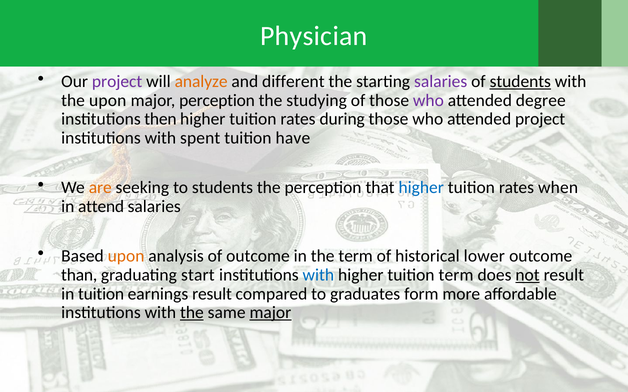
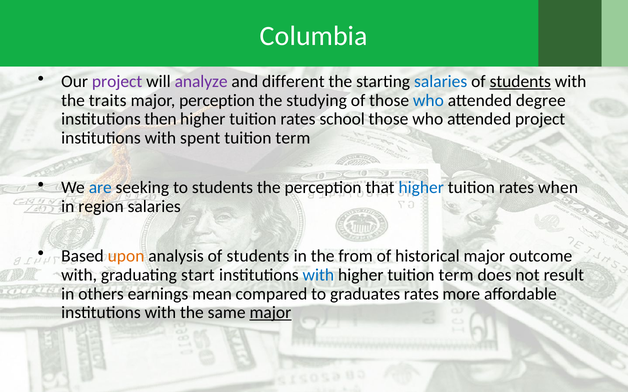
Physician: Physician -> Columbia (314, 36)
analyze colour: orange -> purple (201, 82)
salaries colour: purple -> blue (441, 82)
the upon: upon -> traits (108, 100)
who colour: purple -> blue (428, 100)
during: during -> school (342, 119)
have: have -> term (293, 138)
are colour: orange -> blue (100, 188)
attend: attend -> region (101, 207)
analysis of outcome: outcome -> students (258, 257)
the term: term -> from (356, 257)
historical lower: lower -> major (484, 257)
than: than -> with (79, 275)
not underline: present -> none (528, 275)
in tuition: tuition -> others (101, 294)
earnings result: result -> mean (212, 294)
graduates form: form -> rates (421, 294)
the underline: present -> none (192, 313)
